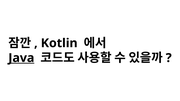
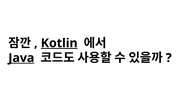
Kotlin underline: none -> present (59, 43)
